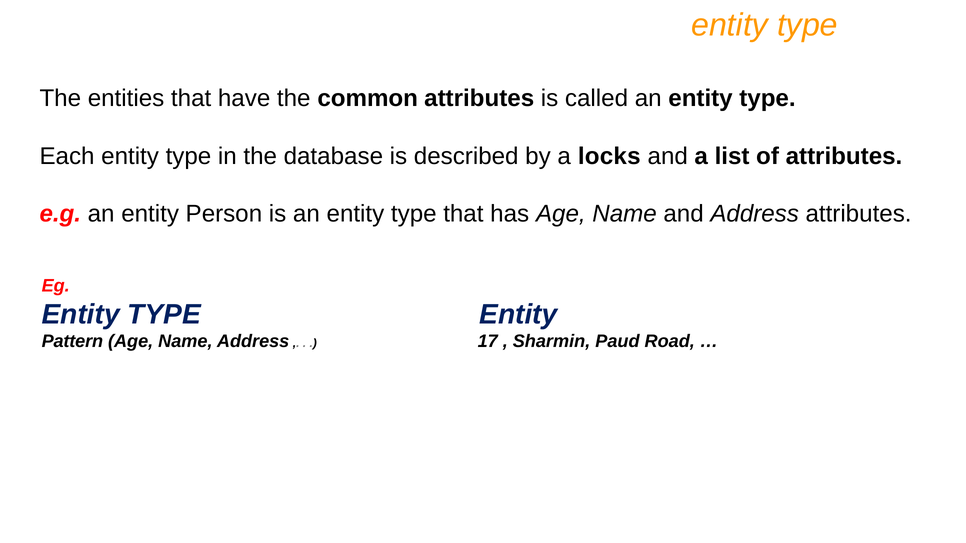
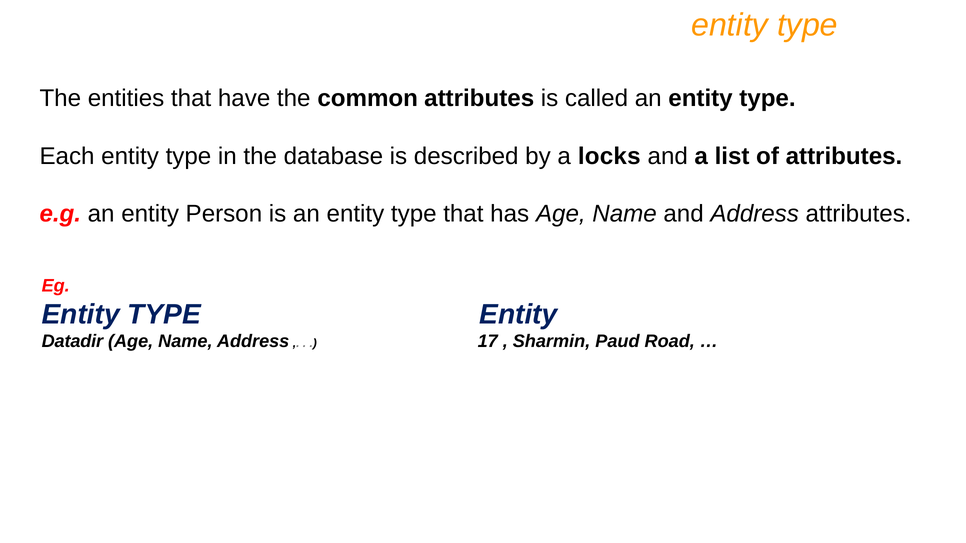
Pattern: Pattern -> Datadir (72, 342)
